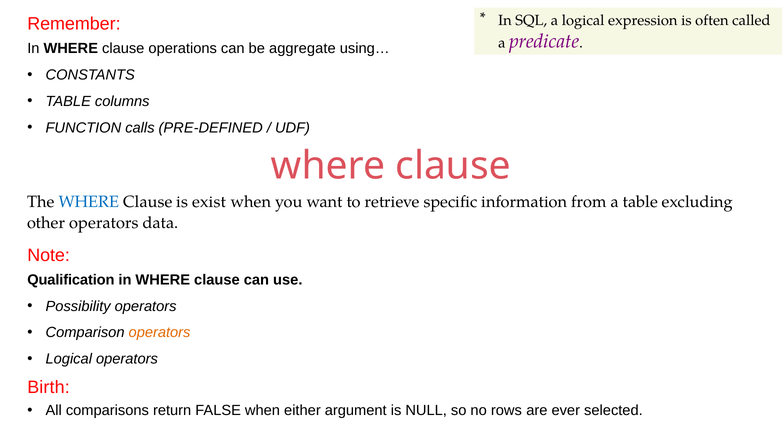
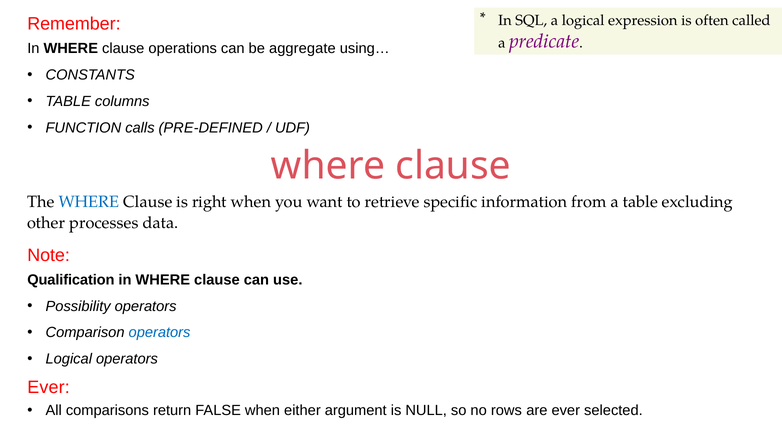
exist: exist -> right (209, 202)
other operators: operators -> processes (104, 223)
operators colour: orange -> blue (160, 333)
Birth: Birth -> Ever (49, 387)
